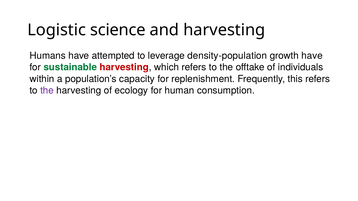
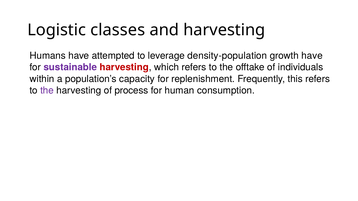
science: science -> classes (118, 30)
sustainable colour: green -> purple (70, 67)
ecology: ecology -> process (131, 91)
